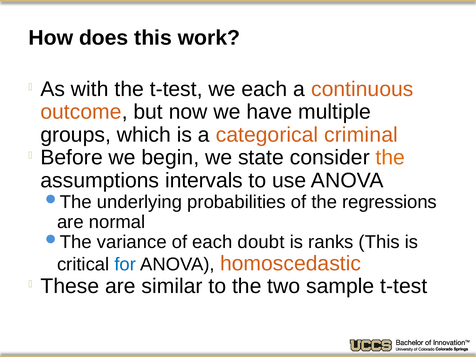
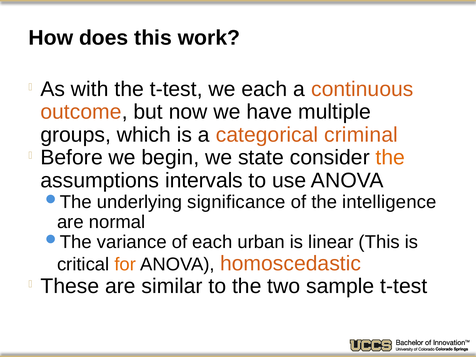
probabilities: probabilities -> significance (236, 202)
regressions: regressions -> intelligence (389, 202)
doubt: doubt -> urban (261, 242)
ranks: ranks -> linear (331, 242)
for colour: blue -> orange (125, 264)
